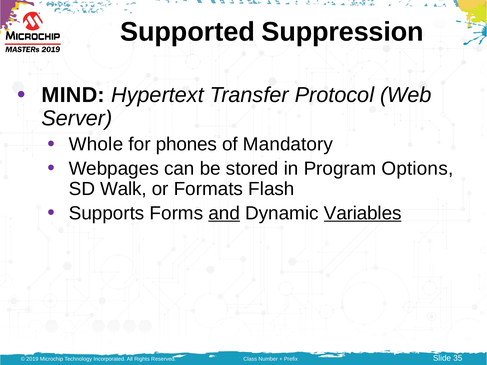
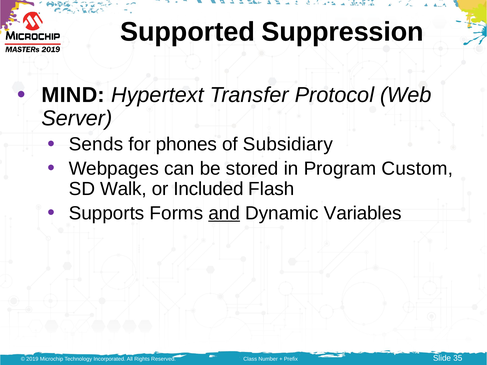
Whole: Whole -> Sends (96, 144)
Mandatory: Mandatory -> Subsidiary (288, 144)
Options: Options -> Custom (417, 169)
Formats: Formats -> Included (208, 189)
Variables underline: present -> none (363, 213)
